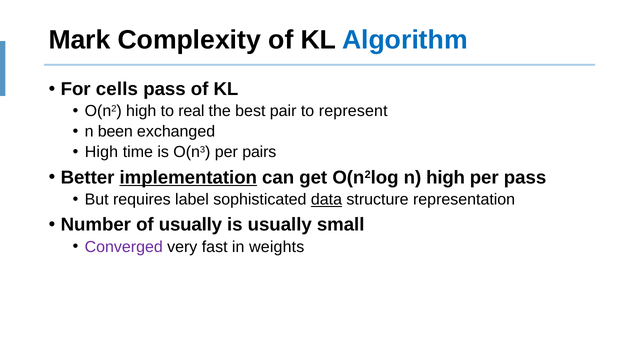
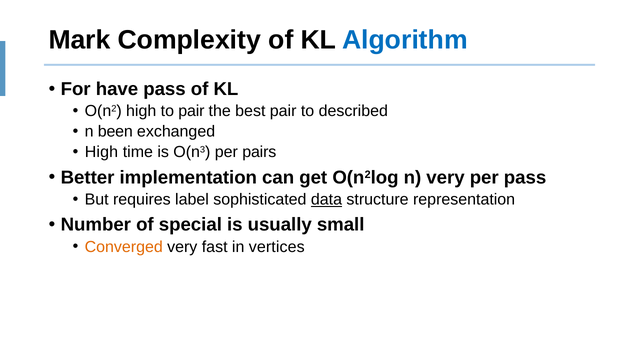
cells: cells -> have (117, 89)
to real: real -> pair (191, 111)
represent: represent -> described (353, 111)
implementation underline: present -> none (188, 178)
n high: high -> very (446, 178)
of usually: usually -> special (190, 225)
Converged colour: purple -> orange (124, 247)
weights: weights -> vertices (277, 247)
